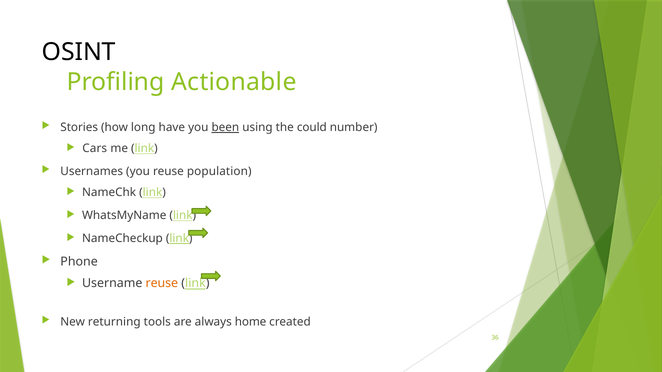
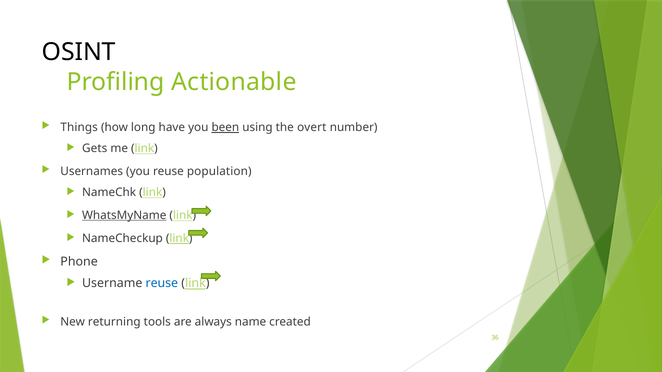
Stories: Stories -> Things (79, 128)
could: could -> overt (312, 128)
Cars: Cars -> Gets (95, 149)
WhatsMyName underline: none -> present (124, 216)
reuse colour: orange -> blue (162, 284)
home: home -> name (251, 322)
